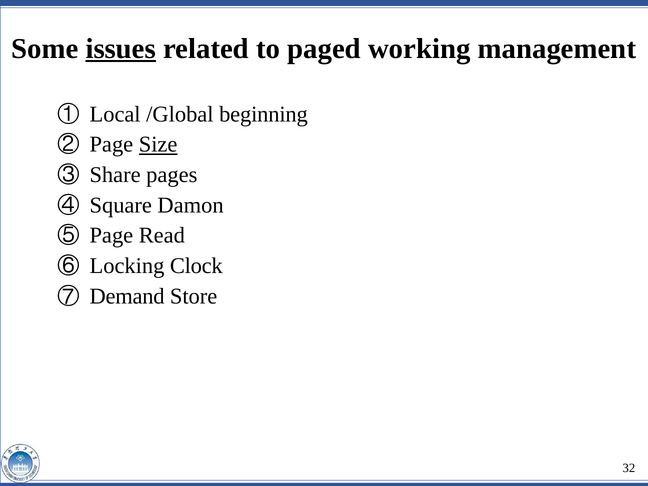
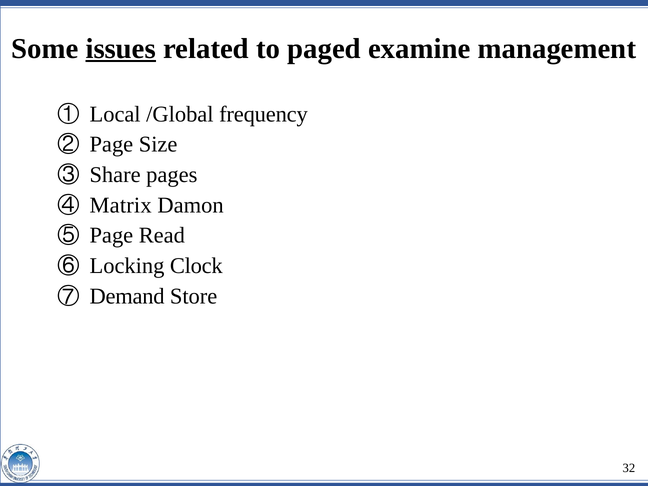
working: working -> examine (419, 49)
beginning: beginning -> frequency (263, 114)
Size underline: present -> none (158, 144)
Square: Square -> Matrix (121, 205)
